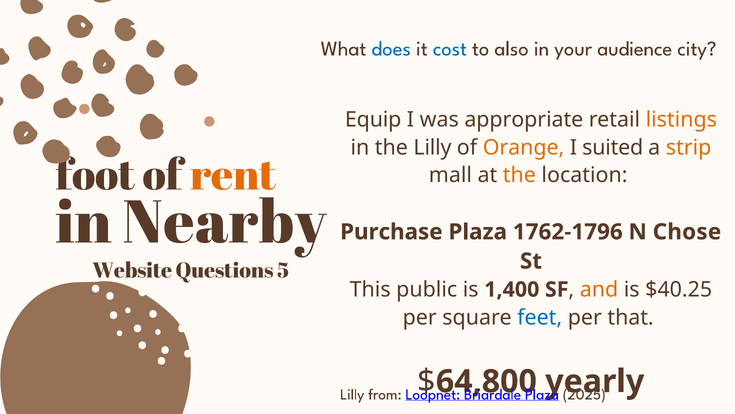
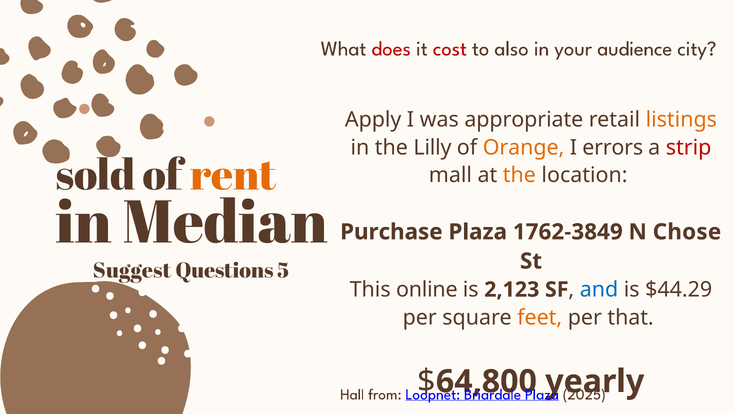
does colour: blue -> red (391, 49)
cost colour: blue -> red (450, 49)
Equip: Equip -> Apply (373, 119)
suited: suited -> errors (613, 147)
strip colour: orange -> red (689, 147)
foot: foot -> sold (96, 175)
Nearby: Nearby -> Median (225, 222)
1762-1796: 1762-1796 -> 1762-3849 (568, 232)
Website: Website -> Suggest (132, 270)
public: public -> online (427, 289)
1,400: 1,400 -> 2,123 (512, 289)
and colour: orange -> blue (599, 289)
$40.25: $40.25 -> $44.29 (679, 289)
feet colour: blue -> orange (540, 317)
Lilly: Lilly -> Hall (352, 394)
